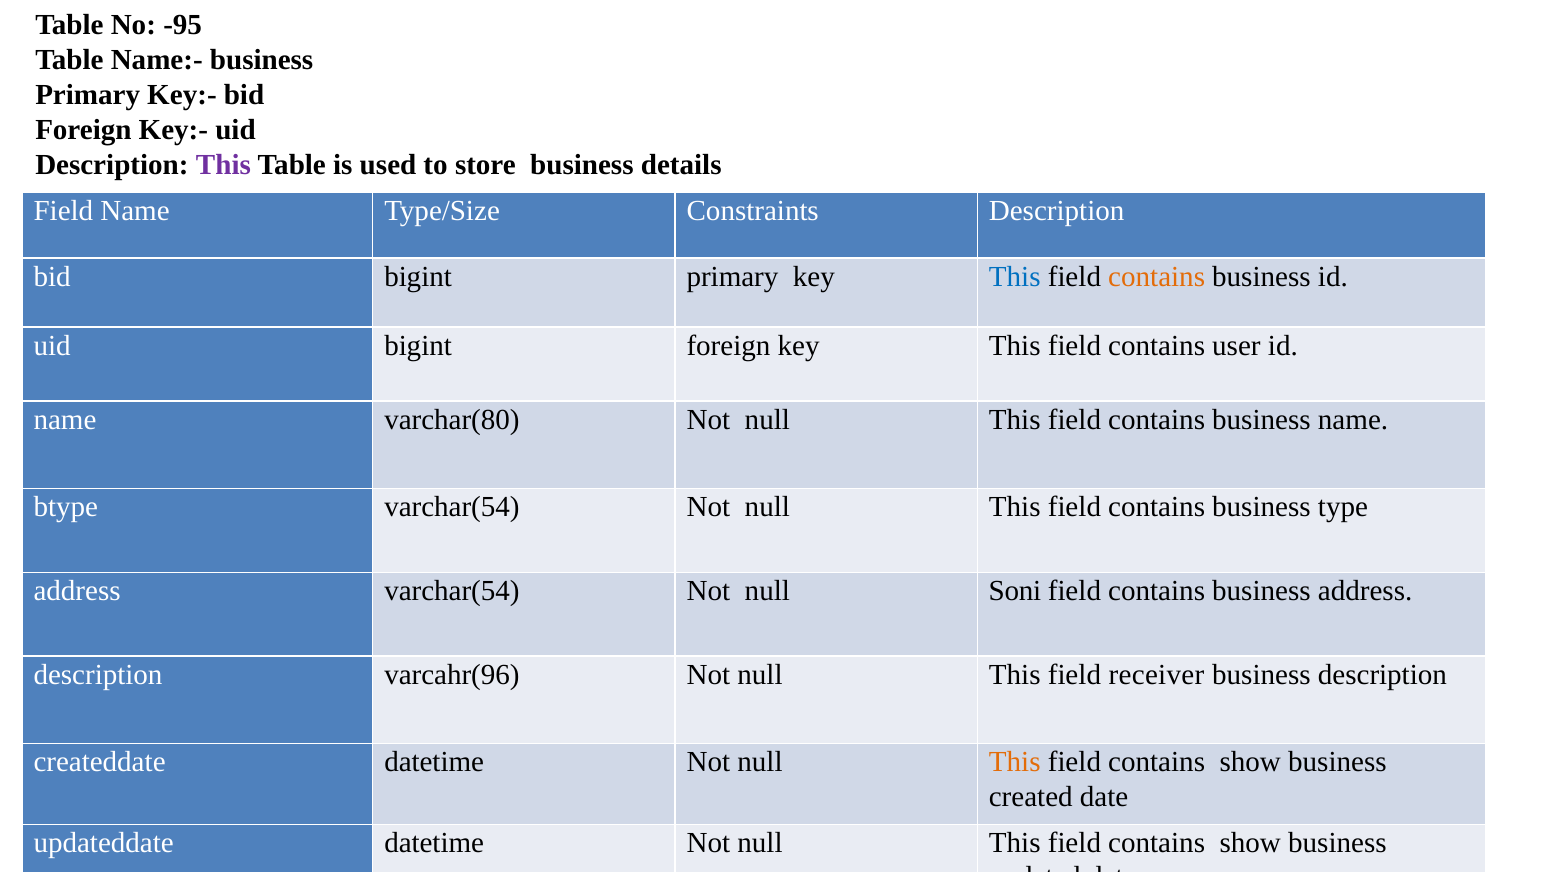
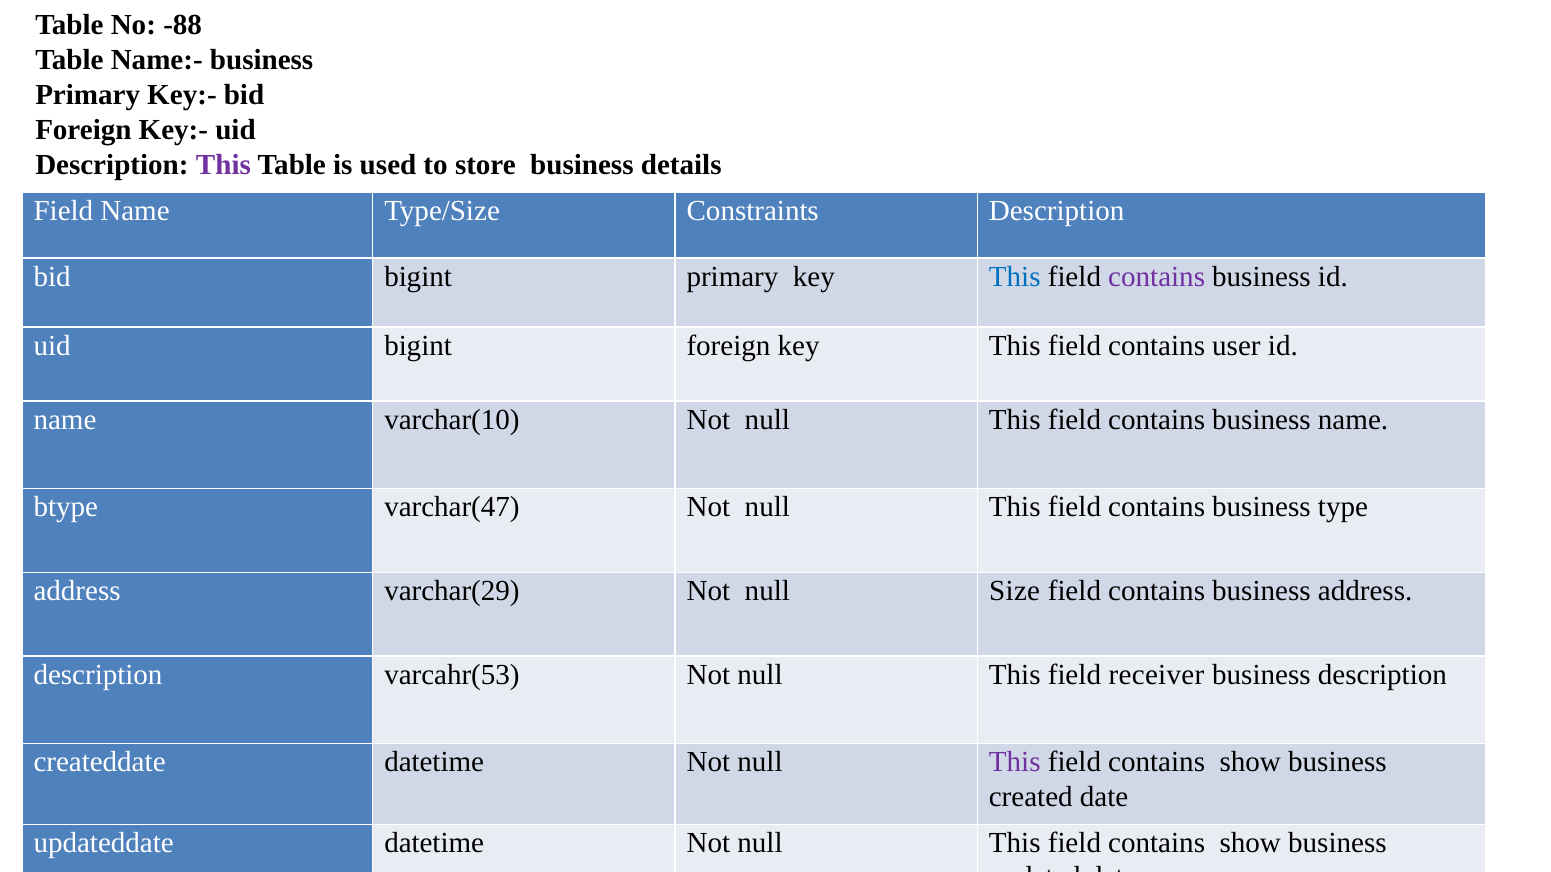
-95: -95 -> -88 (183, 25)
contains colour: orange -> purple (1157, 277)
varchar(80: varchar(80 -> varchar(10 (452, 420)
btype varchar(54: varchar(54 -> varchar(47 (452, 507)
address varchar(54: varchar(54 -> varchar(29 (452, 591)
Soni: Soni -> Size (1015, 591)
varcahr(96: varcahr(96 -> varcahr(53 (452, 675)
This colour: orange -> purple (1015, 762)
